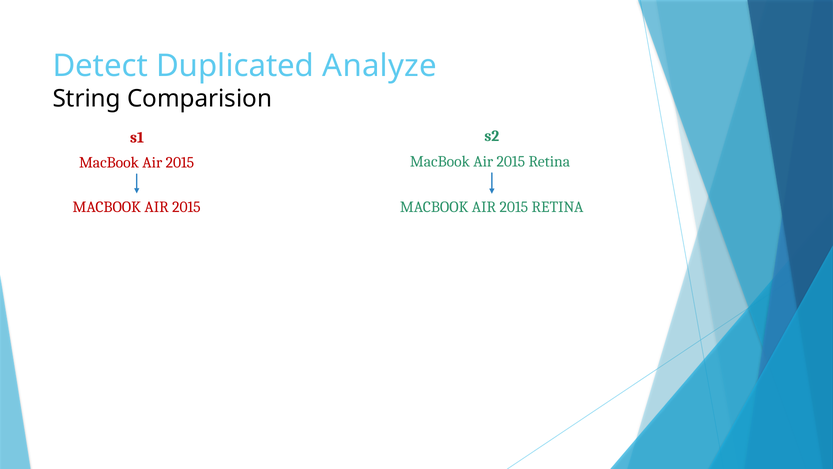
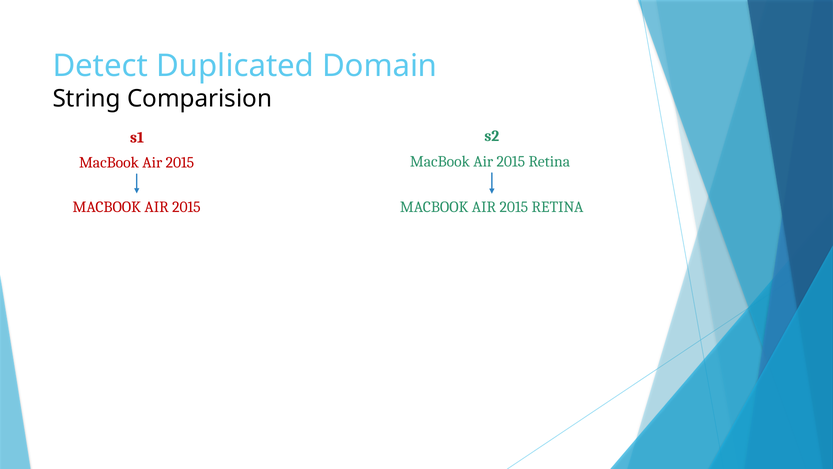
Analyze: Analyze -> Domain (380, 66)
